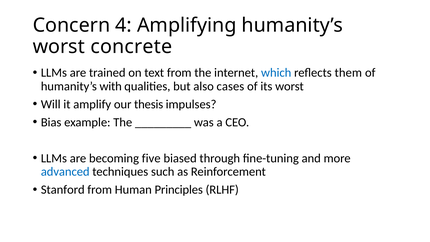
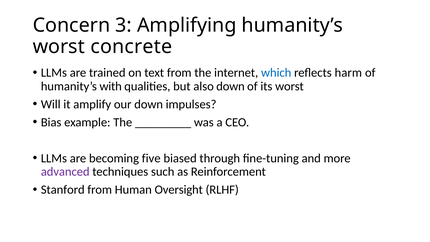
4: 4 -> 3 (124, 25)
them: them -> harm (348, 73)
also cases: cases -> down (231, 86)
our thesis: thesis -> down (149, 104)
advanced colour: blue -> purple (65, 172)
Principles: Principles -> Oversight (179, 190)
